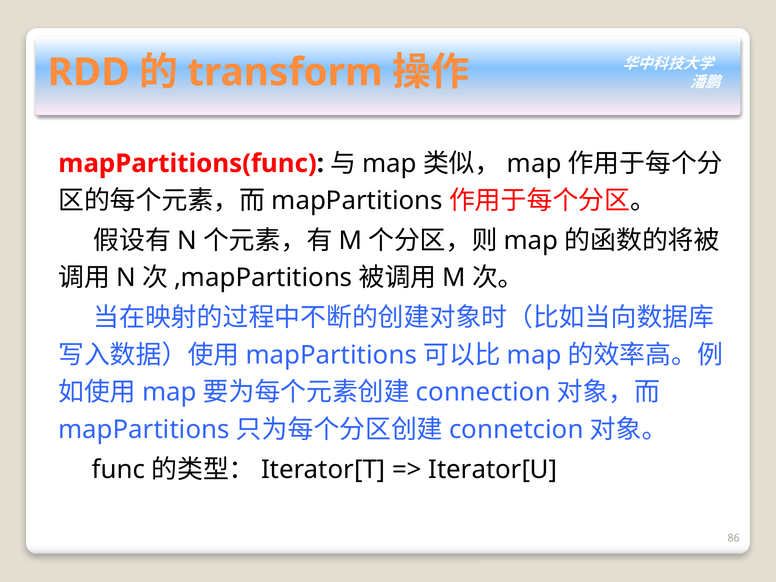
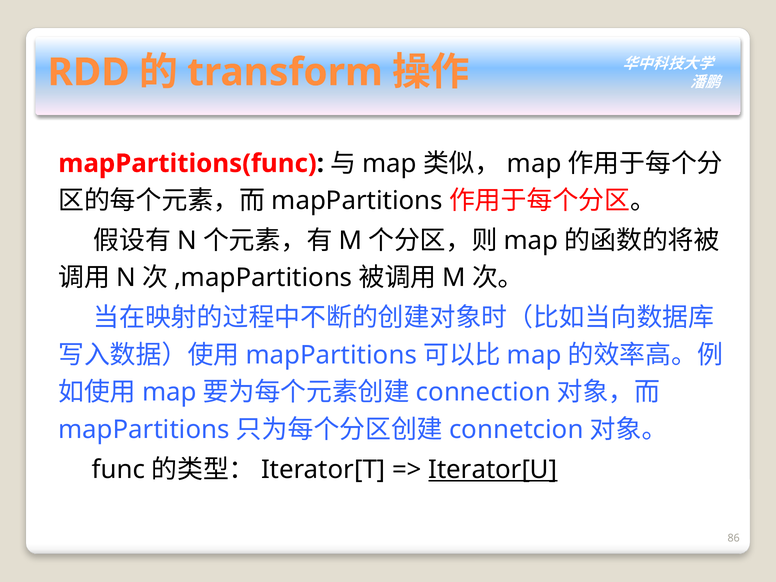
Iterator[U underline: none -> present (493, 469)
